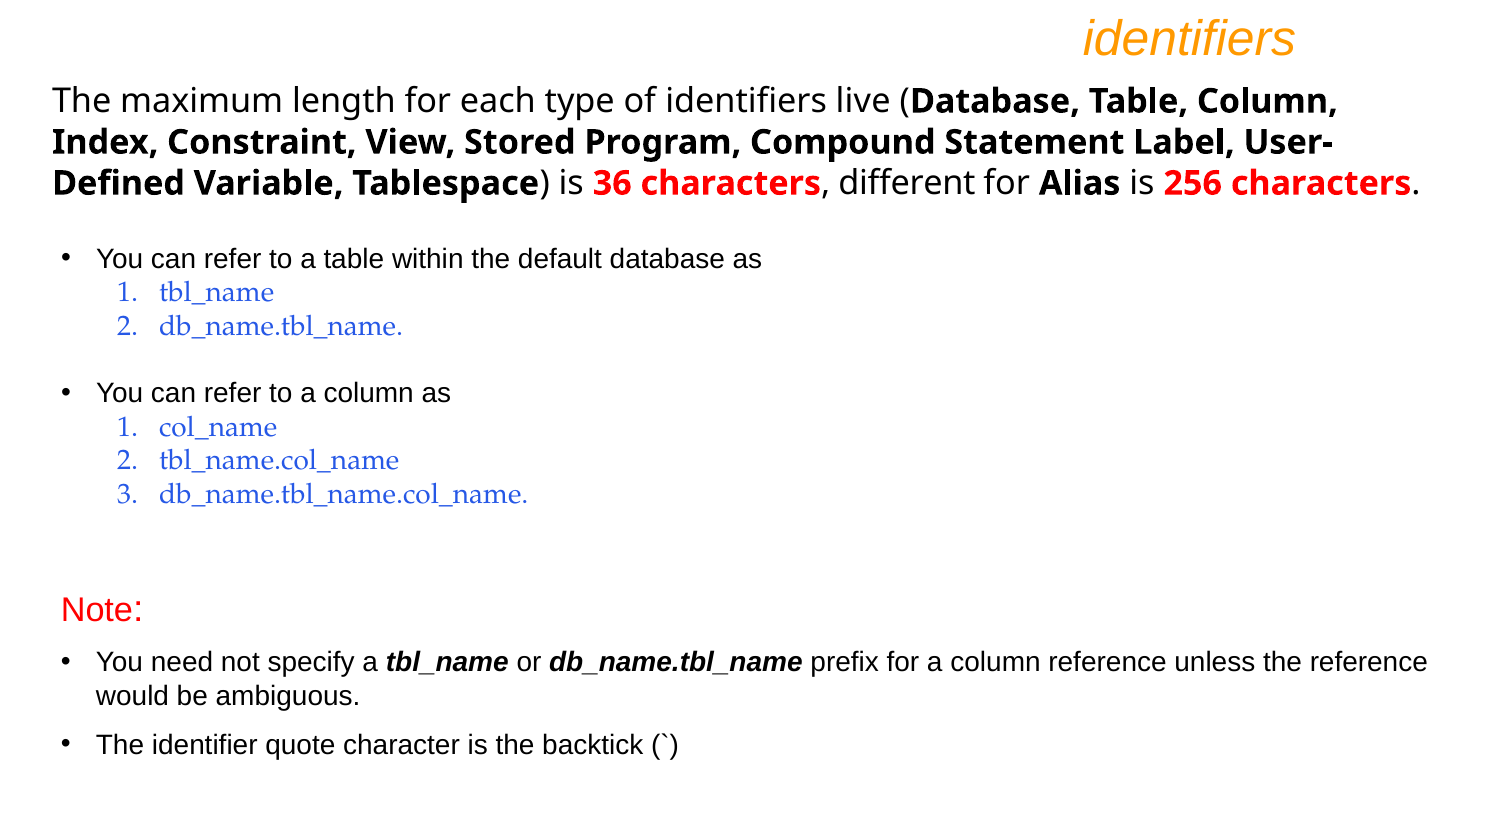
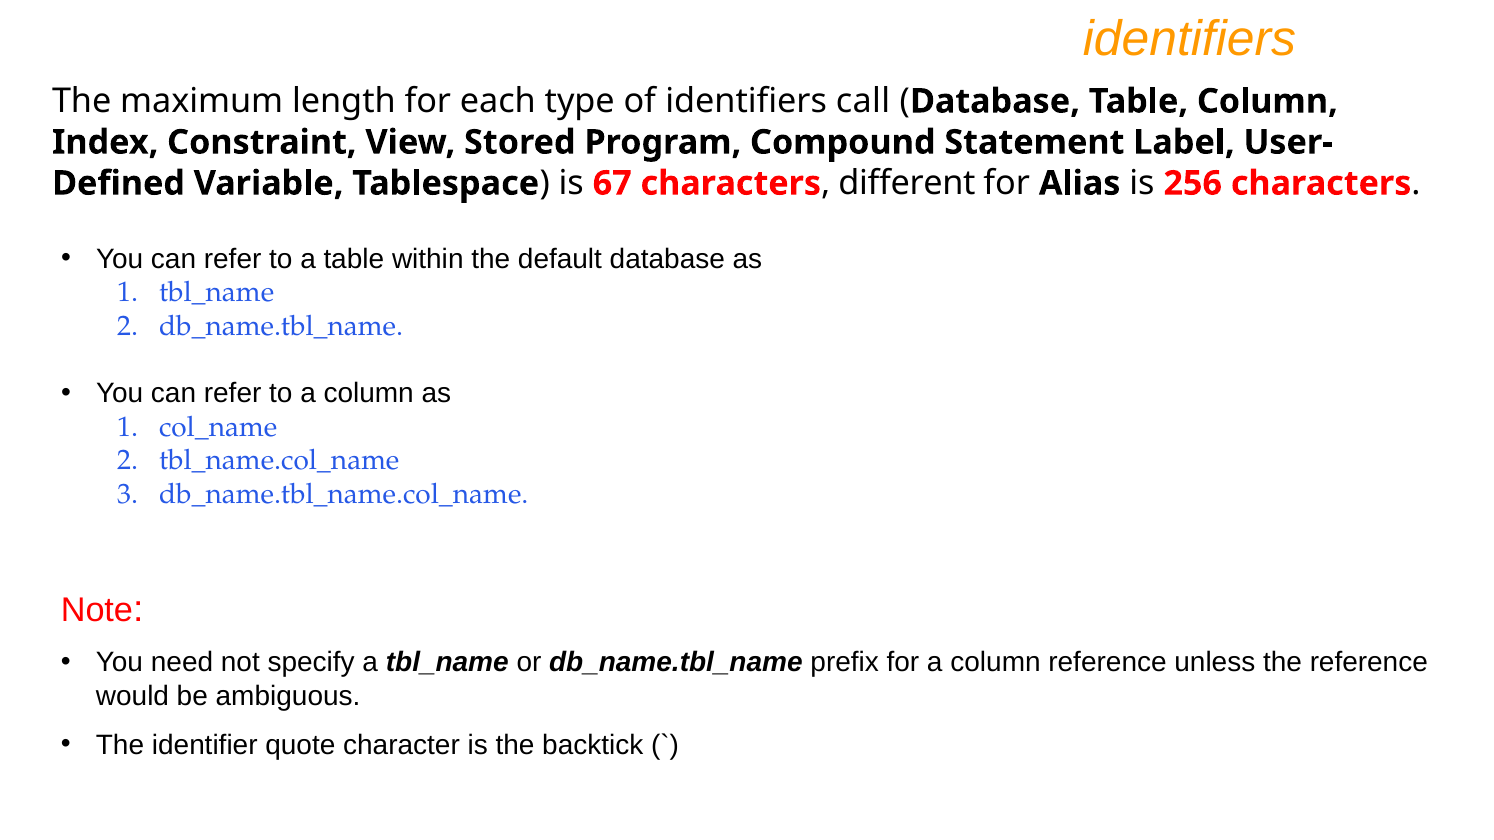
live: live -> call (863, 101)
36: 36 -> 67 (612, 183)
